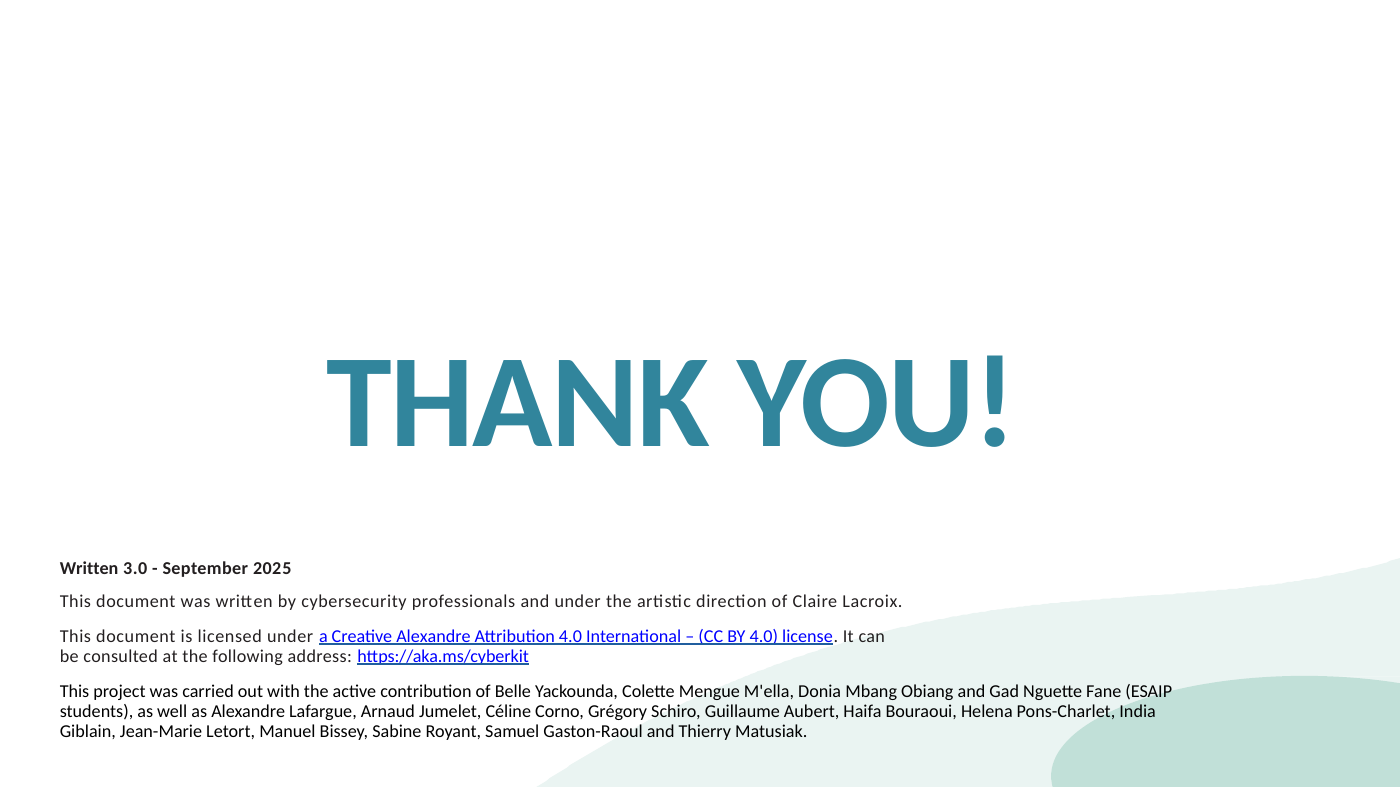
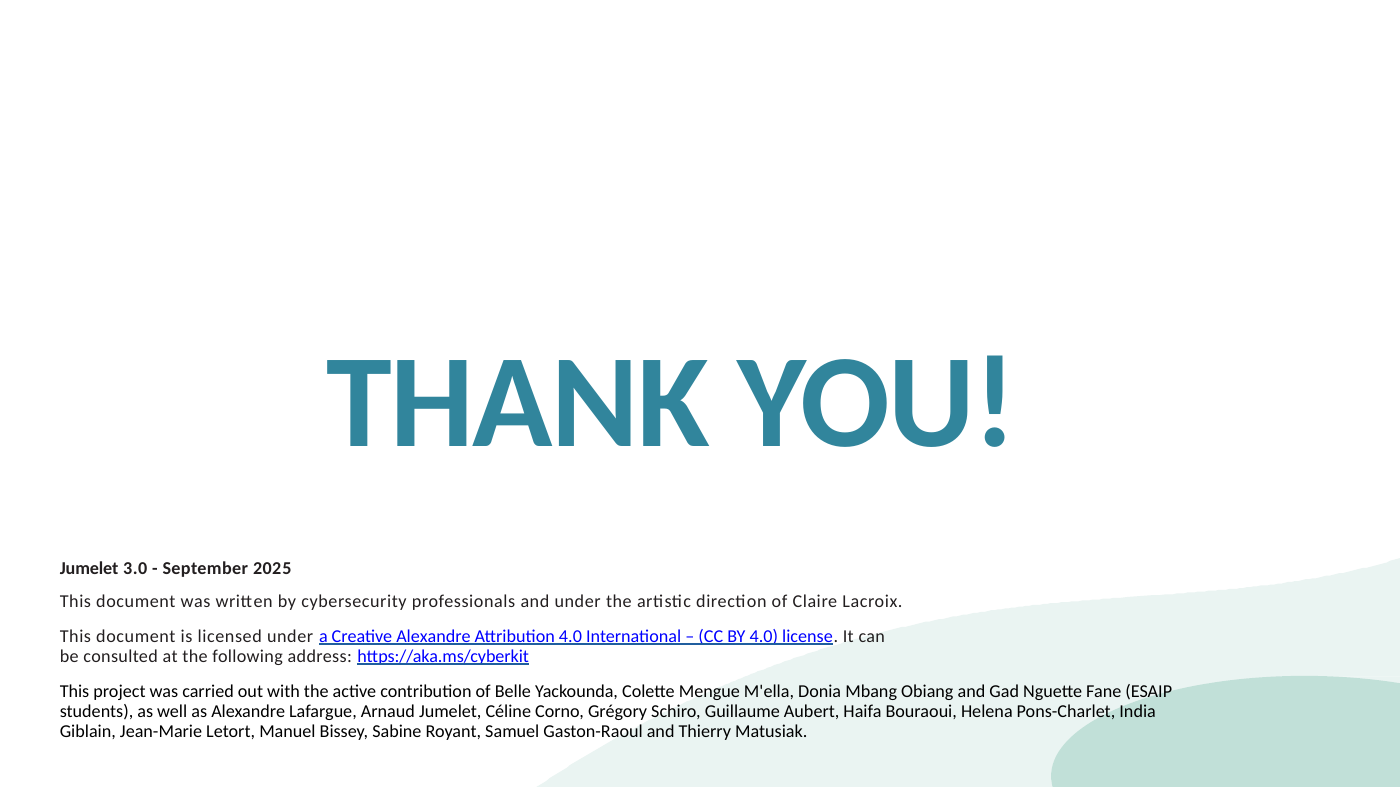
Written: Written -> Jumelet (89, 569)
